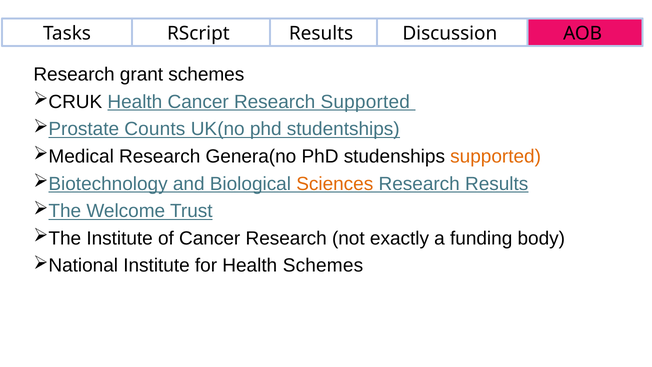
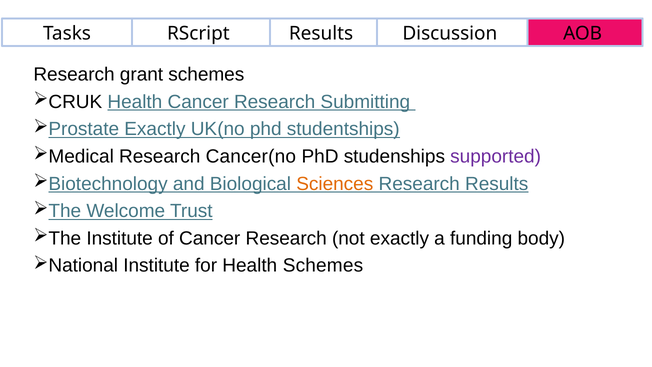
Research Supported: Supported -> Submitting (365, 102)
Counts: Counts -> Exactly (155, 129)
Genera(no: Genera(no -> Cancer(no (251, 156)
supported colour: orange -> purple (496, 156)
